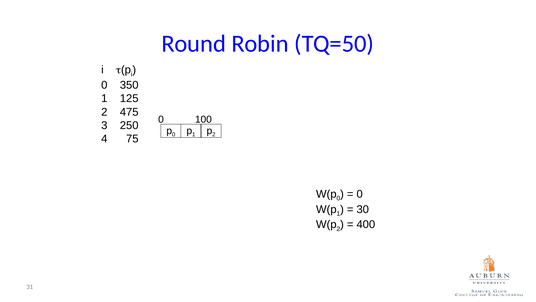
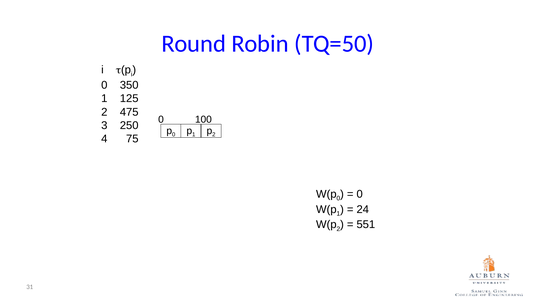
30: 30 -> 24 (363, 209)
400: 400 -> 551 (366, 224)
